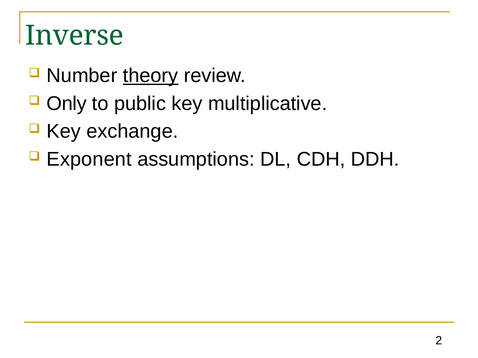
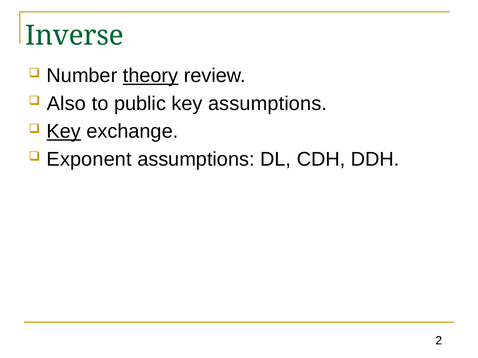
Only: Only -> Also (66, 104)
key multiplicative: multiplicative -> assumptions (268, 104)
Key underline: none -> present (64, 132)
